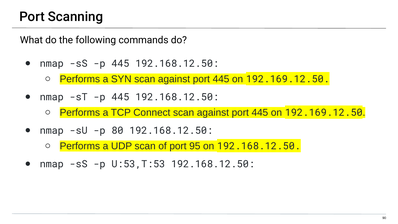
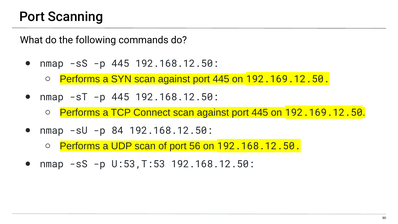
80: 80 -> 84 (117, 130)
95: 95 -> 56 (195, 146)
